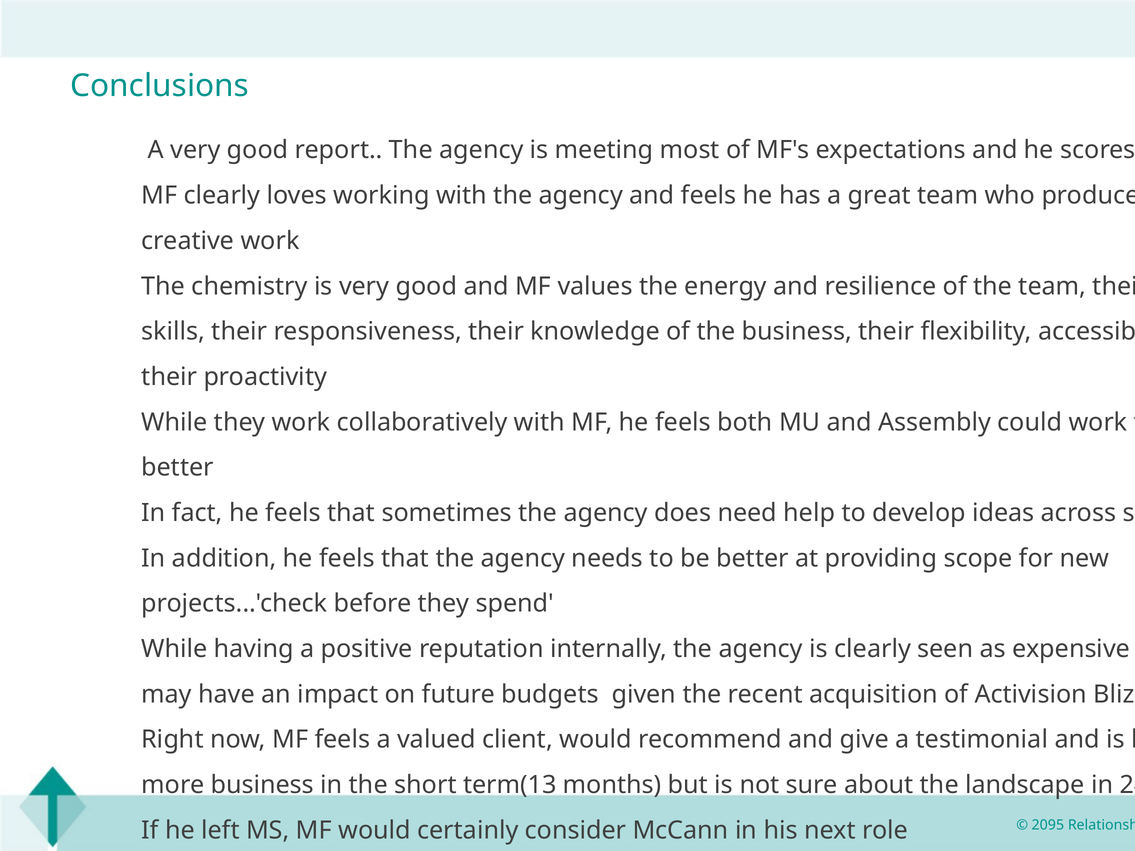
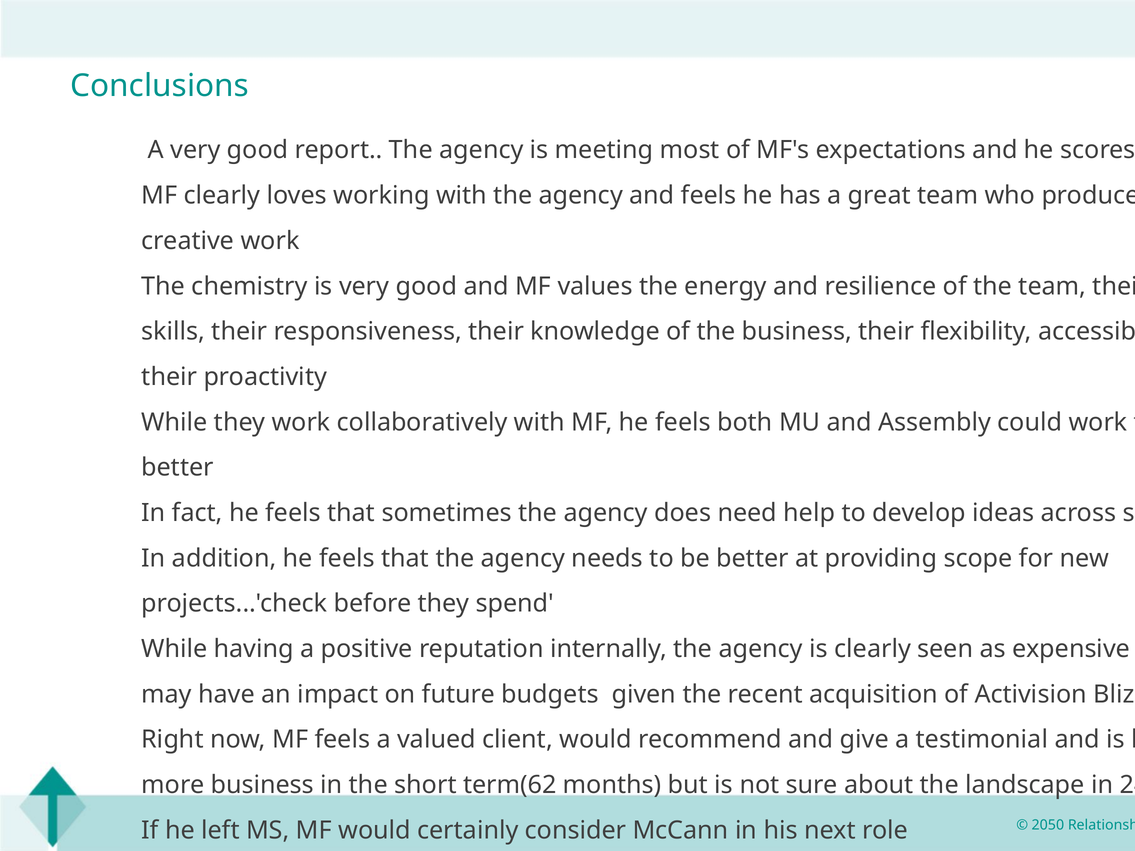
term(13: term(13 -> term(62 (510, 785)
2095: 2095 -> 2050 (1048, 825)
